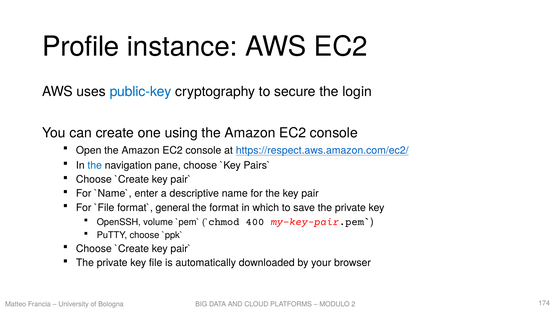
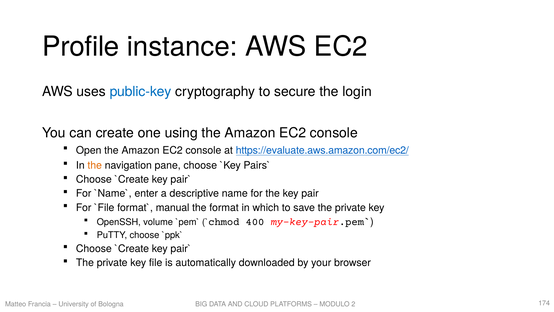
https://respect.aws.amazon.com/ec2/: https://respect.aws.amazon.com/ec2/ -> https://evaluate.aws.amazon.com/ec2/ (322, 150)
the colour: blue -> orange (95, 165)
general: general -> manual (173, 207)
